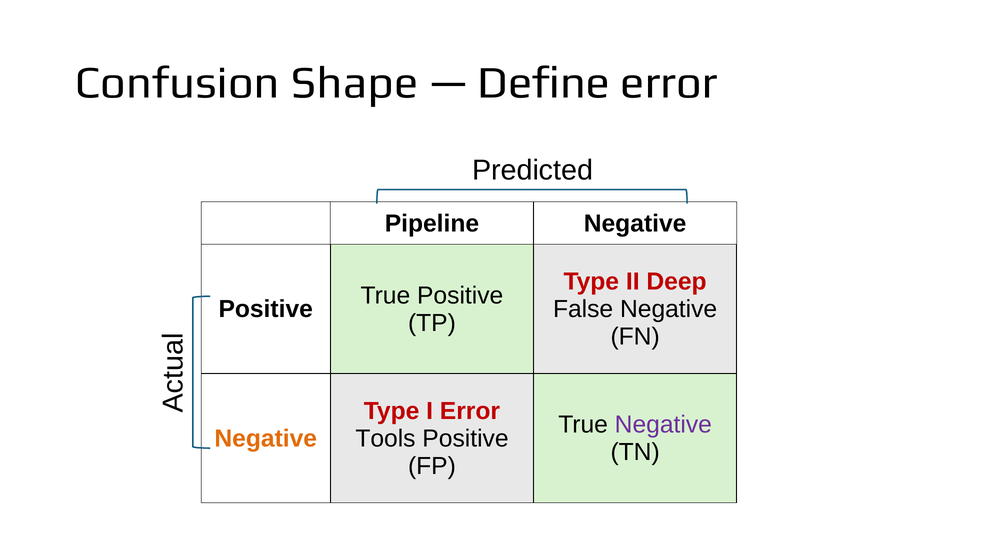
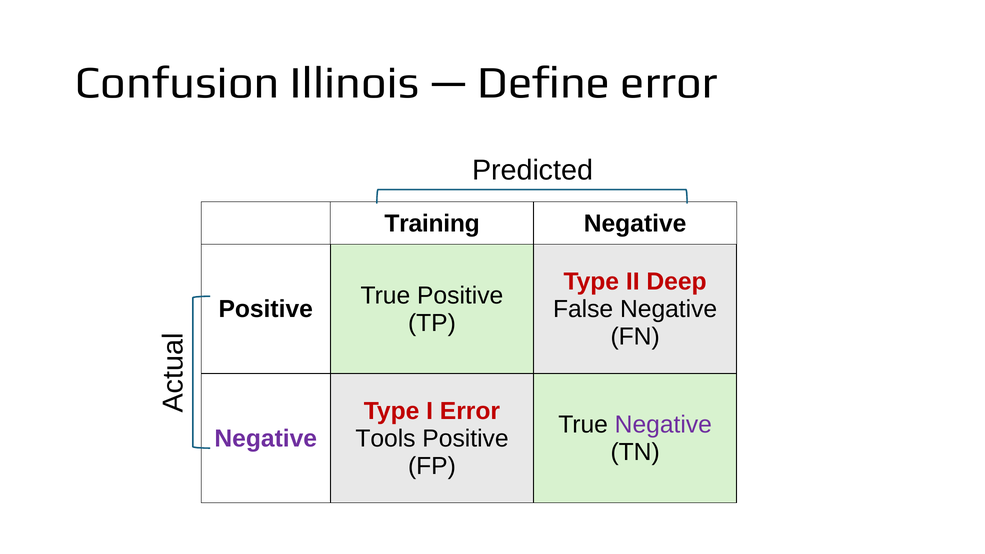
Shape: Shape -> Illinois (355, 83)
Pipeline: Pipeline -> Training (432, 223)
Negative colour: orange -> purple (266, 439)
